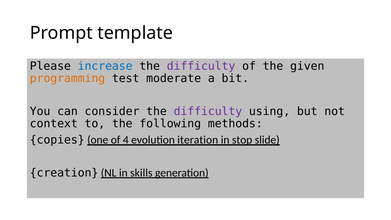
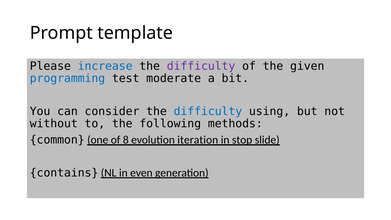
programming colour: orange -> blue (67, 78)
difficulty colour: purple -> blue (208, 111)
context: context -> without (54, 124)
copies: copies -> common (57, 140)
4: 4 -> 8 (126, 140)
creation: creation -> contains (64, 173)
skills: skills -> even (141, 173)
